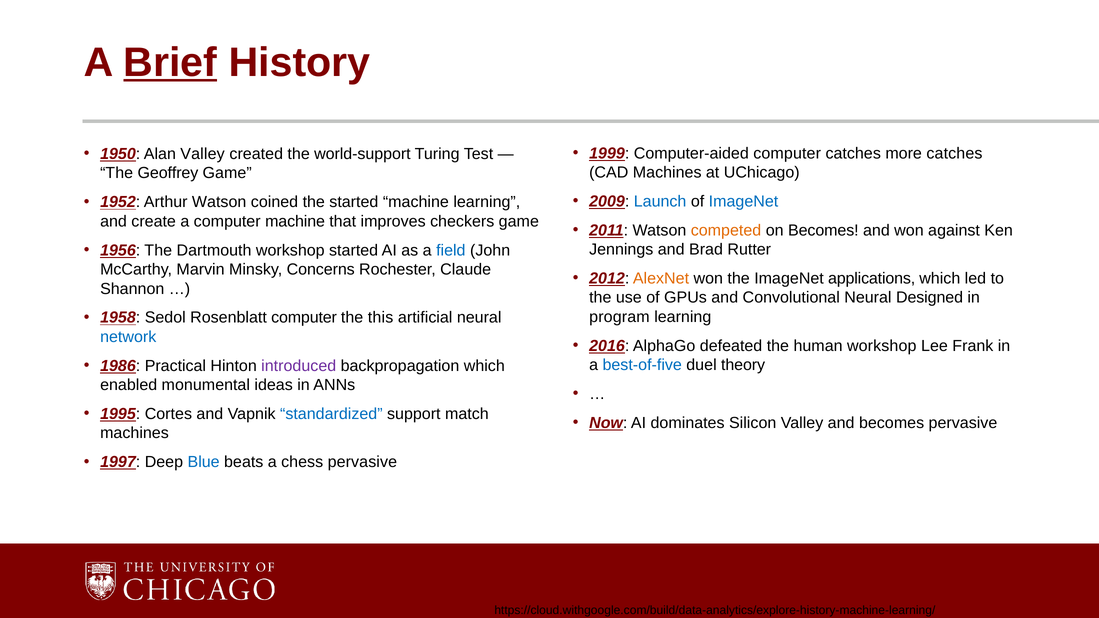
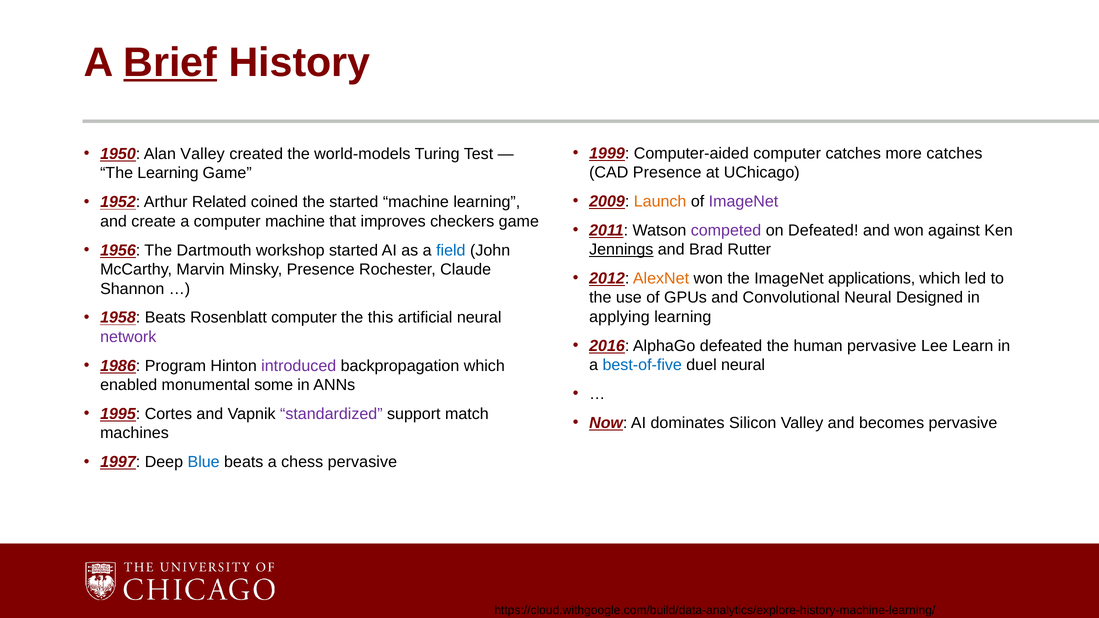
world-support: world-support -> world-models (362, 154)
CAD Machines: Machines -> Presence (667, 173)
The Geoffrey: Geoffrey -> Learning (168, 173)
Launch colour: blue -> orange (660, 201)
ImageNet colour: blue -> purple (744, 201)
Arthur Watson: Watson -> Related (219, 202)
competed colour: orange -> purple (726, 230)
on Becomes: Becomes -> Defeated (823, 230)
Jennings underline: none -> present (621, 250)
Minsky Concerns: Concerns -> Presence (321, 270)
1958 Sedol: Sedol -> Beats (165, 318)
program: program -> applying (619, 317)
network colour: blue -> purple (128, 337)
human workshop: workshop -> pervasive (882, 346)
Frank: Frank -> Learn (973, 346)
Practical: Practical -> Program (175, 366)
duel theory: theory -> neural (743, 365)
ideas: ideas -> some (274, 385)
standardized colour: blue -> purple (331, 414)
